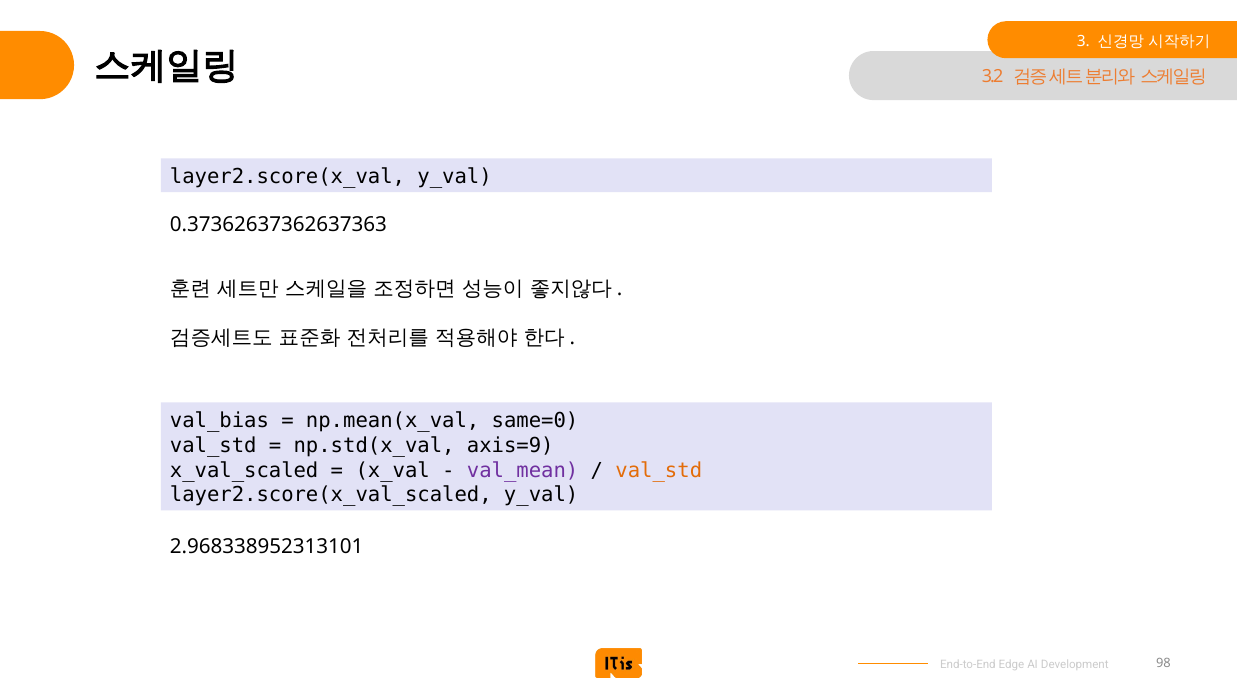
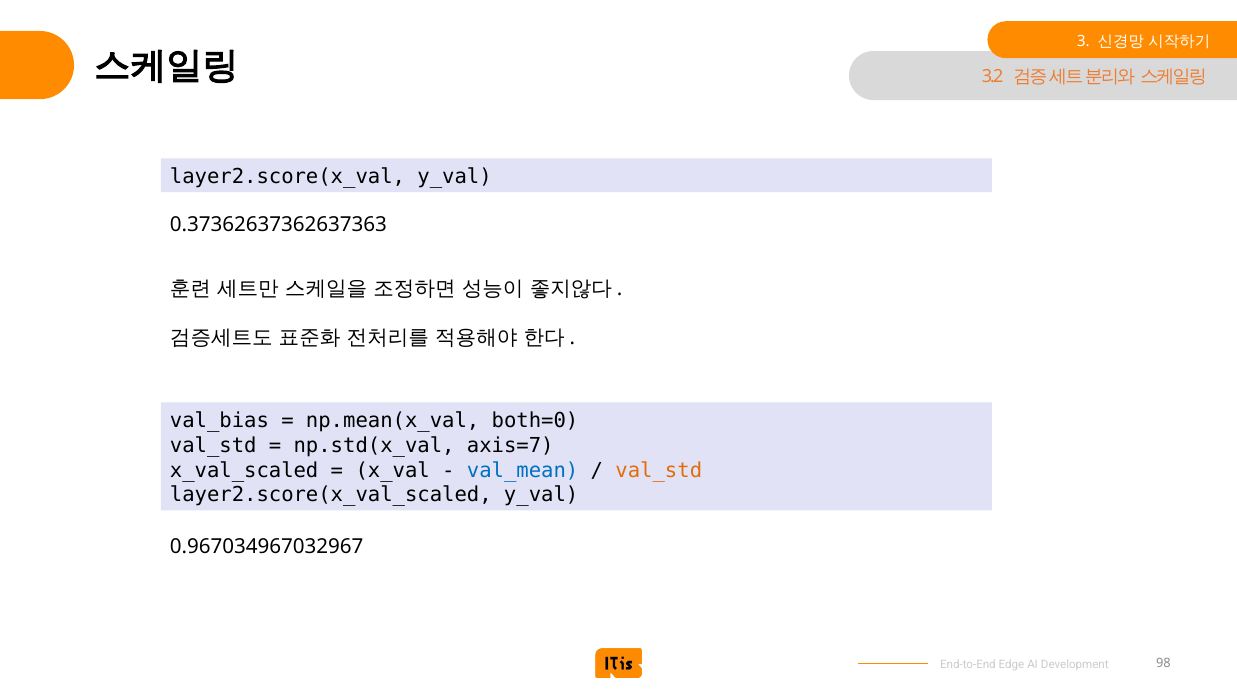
same=0: same=0 -> both=0 (535, 421)
axis=9: axis=9 -> axis=7 (510, 445)
val_mean colour: purple -> blue (523, 470)
2.968338952313101: 2.968338952313101 -> 0.967034967032967 (267, 547)
